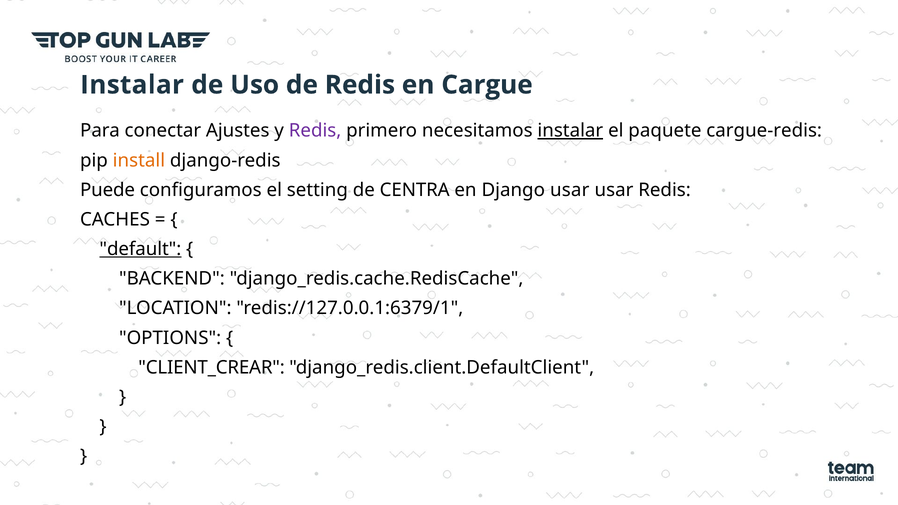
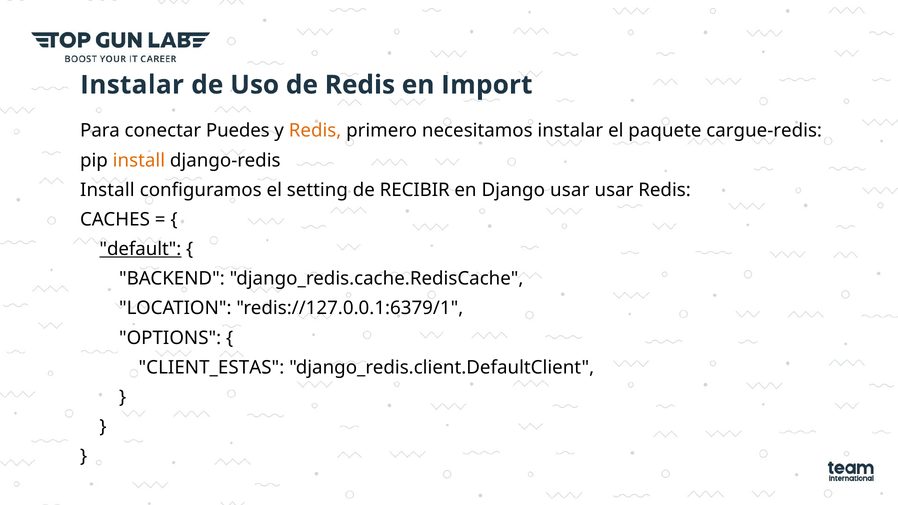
Cargue: Cargue -> Import (487, 85)
Ajustes: Ajustes -> Puedes (238, 131)
Redis colour: purple -> orange (315, 131)
instalar underline: present -> none (570, 131)
Puede: Puede -> Install (107, 190)
CENTRA: CENTRA -> RECIBIR (415, 190)
CLIENT_CREAR: CLIENT_CREAR -> CLIENT_ESTAS (211, 368)
